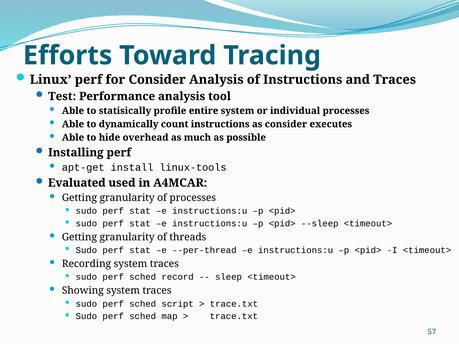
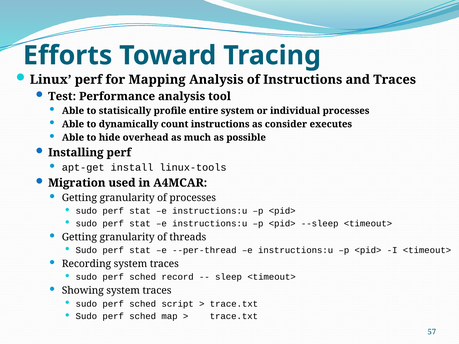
for Consider: Consider -> Mapping (157, 80)
Evaluated: Evaluated -> Migration (77, 183)
